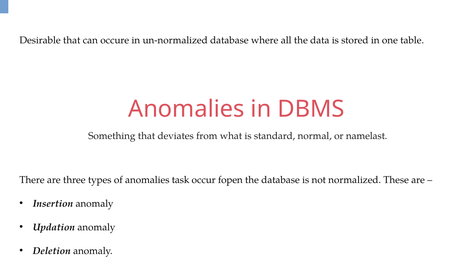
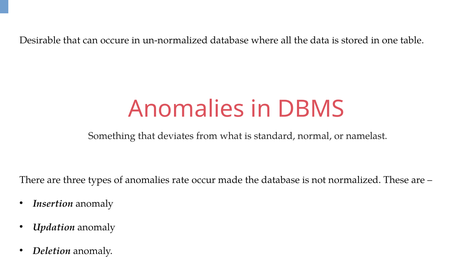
task: task -> rate (180, 180)
fopen: fopen -> made (230, 180)
